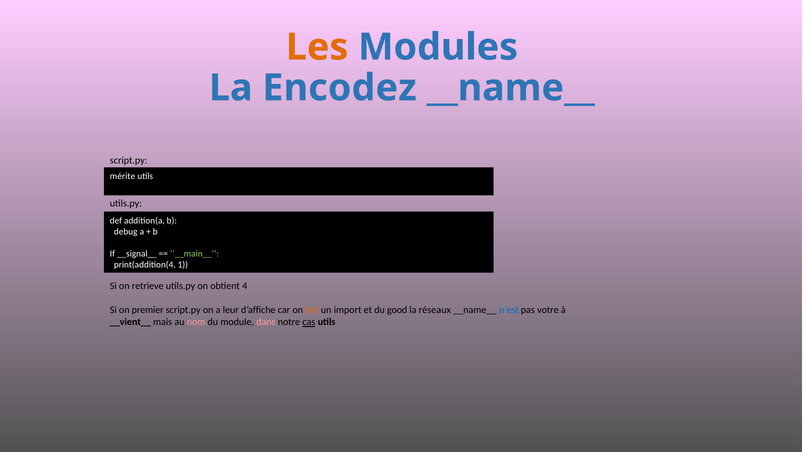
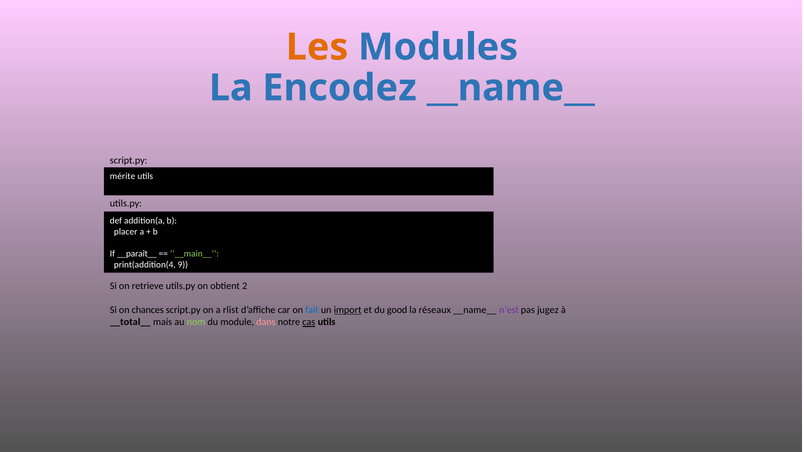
debug: debug -> placer (126, 232)
__signal__: __signal__ -> __paraît__ (137, 254)
1: 1 -> 9 (183, 265)
4: 4 -> 2 (245, 286)
premier: premier -> chances (148, 310)
leur: leur -> rlist (231, 310)
fait colour: orange -> blue (312, 310)
import underline: none -> present (348, 310)
n’est colour: blue -> purple (509, 310)
votre: votre -> jugez (548, 310)
__vient__: __vient__ -> __total__ (130, 322)
nom colour: pink -> light green (196, 322)
